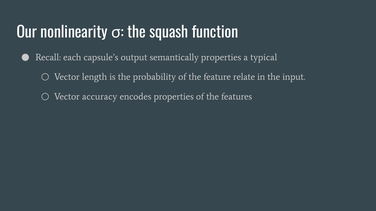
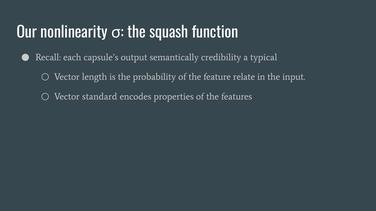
semantically properties: properties -> credibility (221, 57)
accuracy: accuracy -> standard (100, 97)
